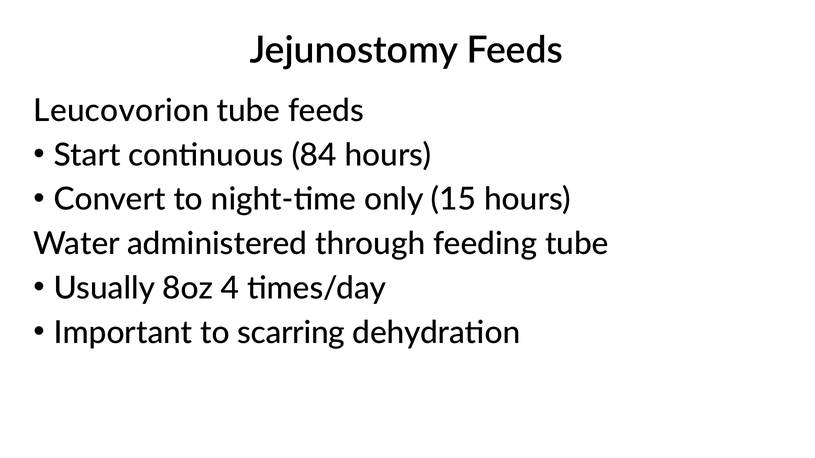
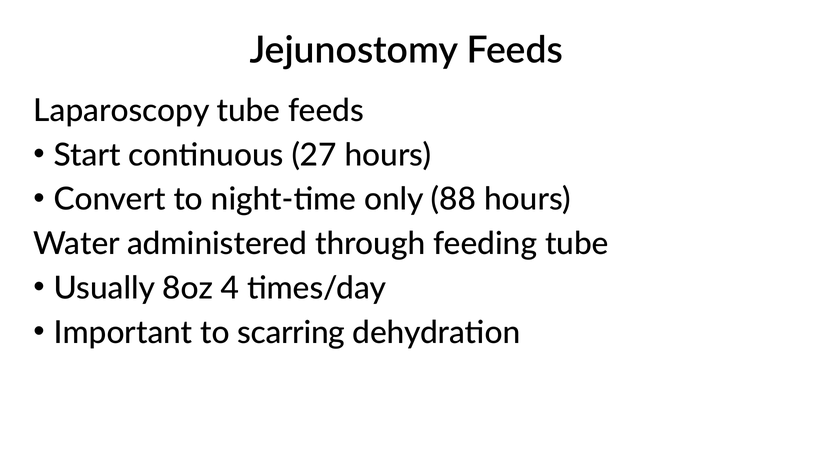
Leucovorion: Leucovorion -> Laparoscopy (121, 111)
84: 84 -> 27 (314, 155)
15: 15 -> 88 (454, 200)
